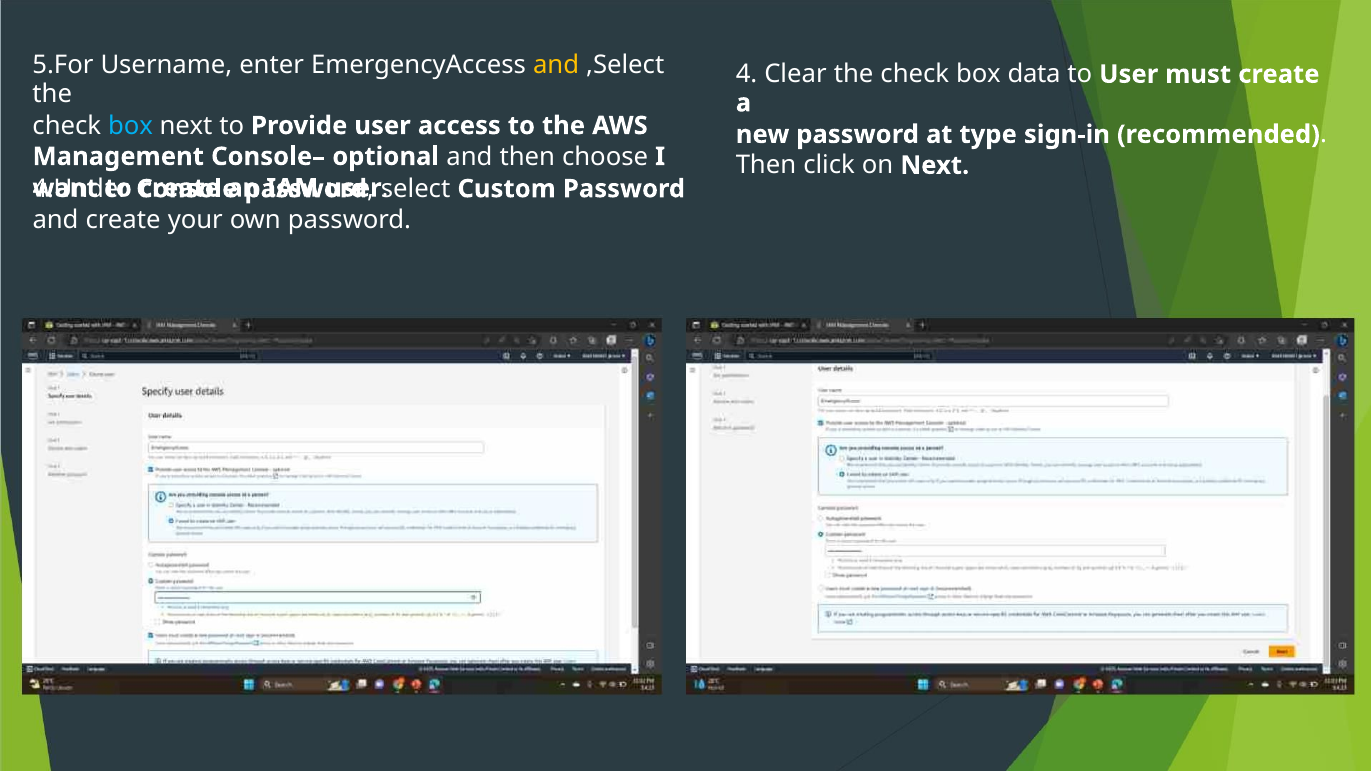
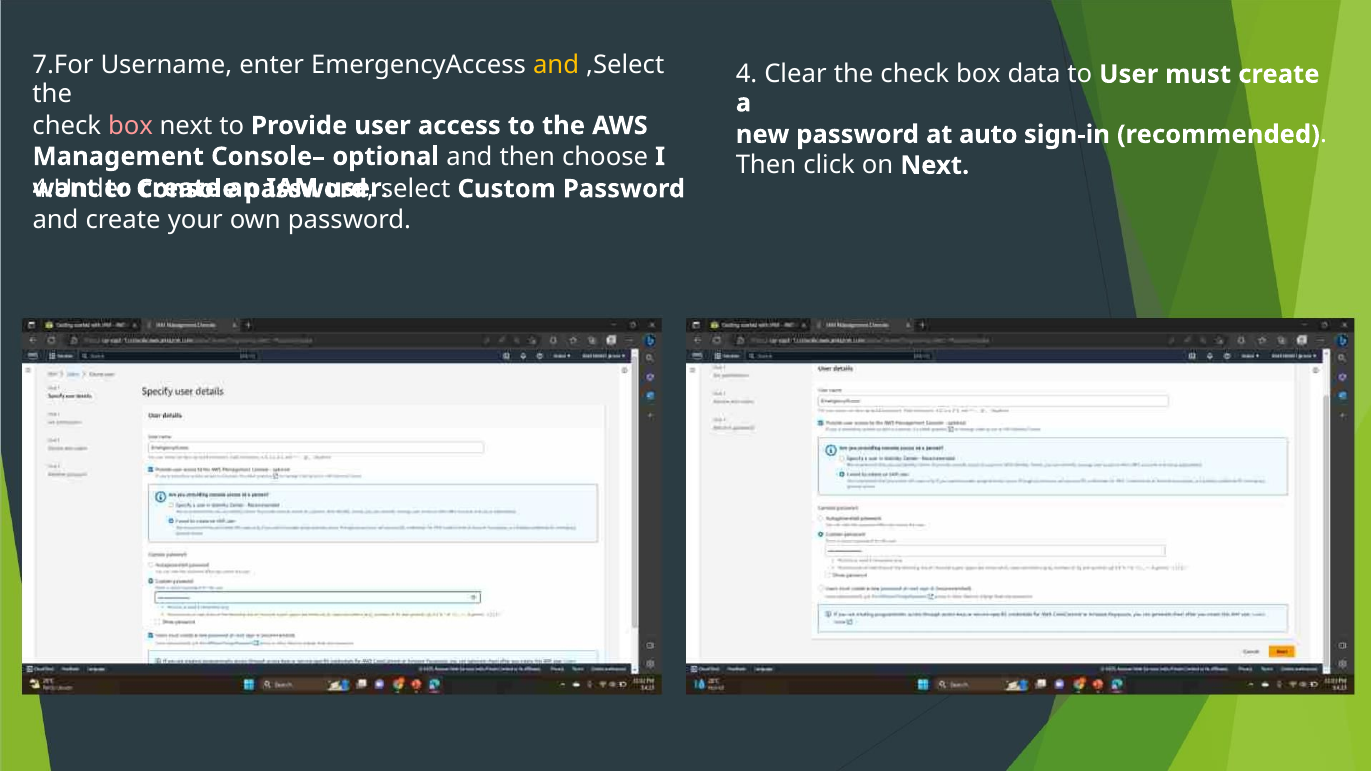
5.For: 5.For -> 7.For (63, 65)
box colour: light blue -> pink (131, 126)
type: type -> auto (988, 135)
